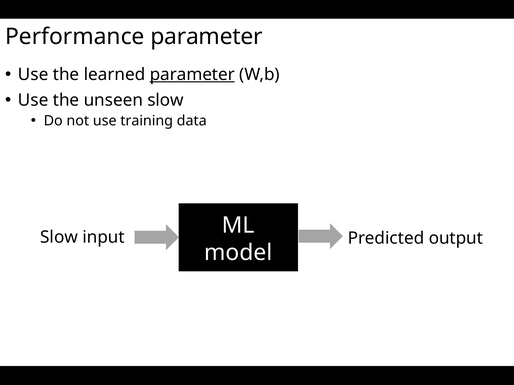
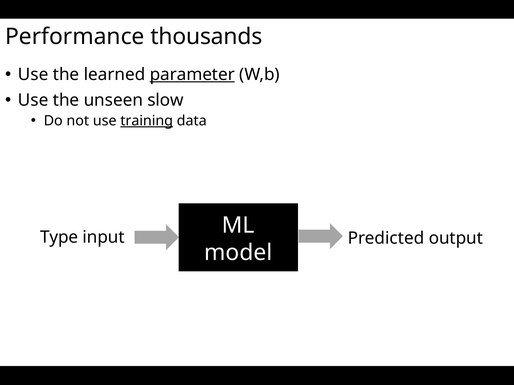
Performance parameter: parameter -> thousands (206, 37)
training underline: none -> present (147, 121)
Slow: Slow -> Type (59, 238)
